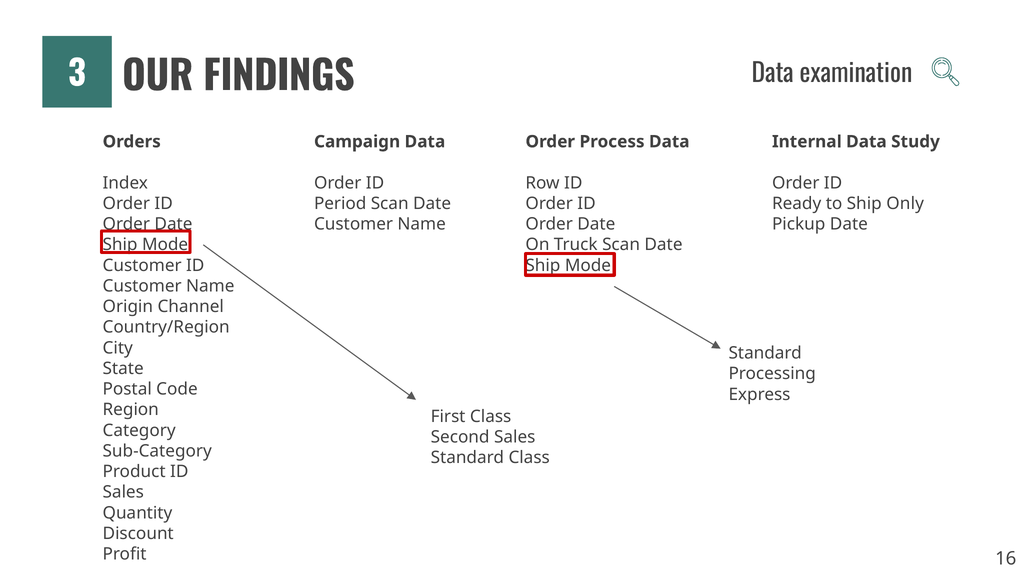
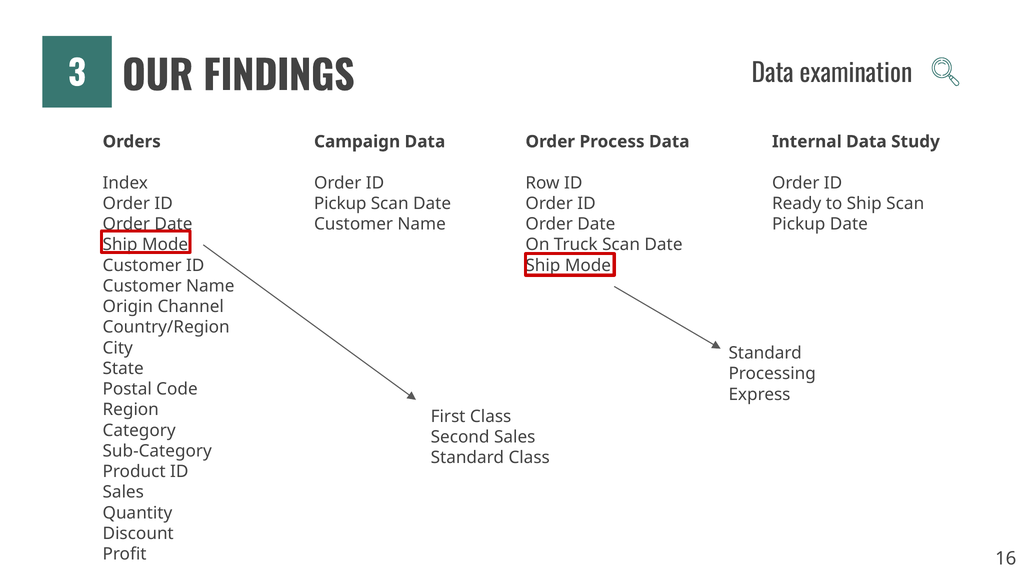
Period: Period -> Pickup (340, 203)
Ship Only: Only -> Scan (905, 203)
